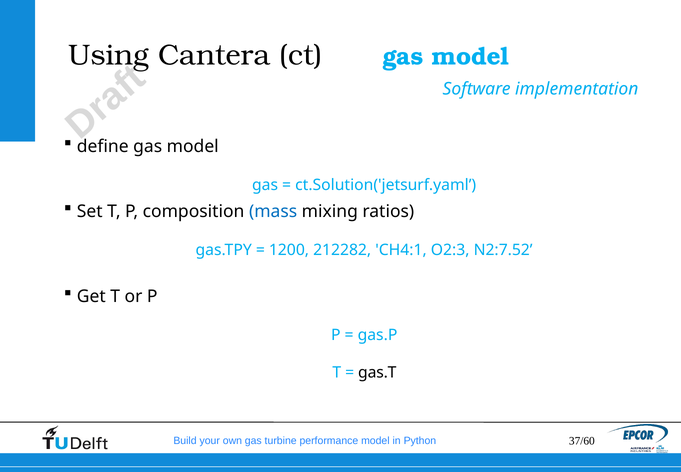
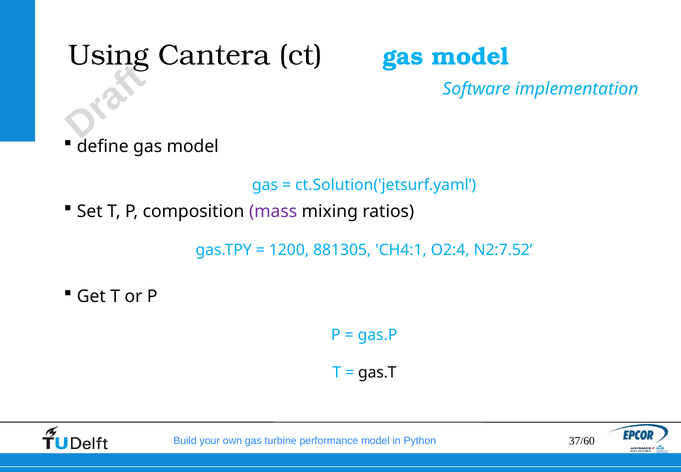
mass colour: blue -> purple (273, 211)
212282: 212282 -> 881305 (342, 250)
O2:3: O2:3 -> O2:4 (450, 250)
